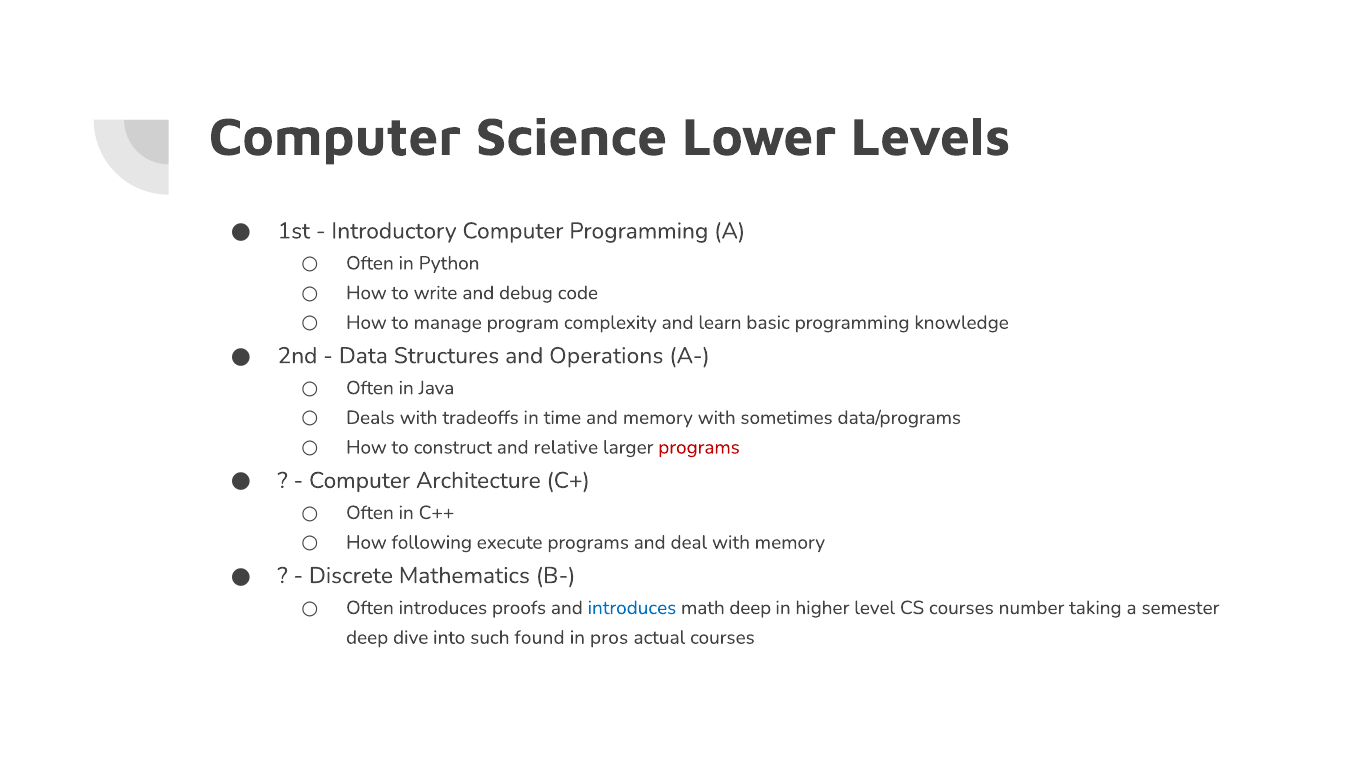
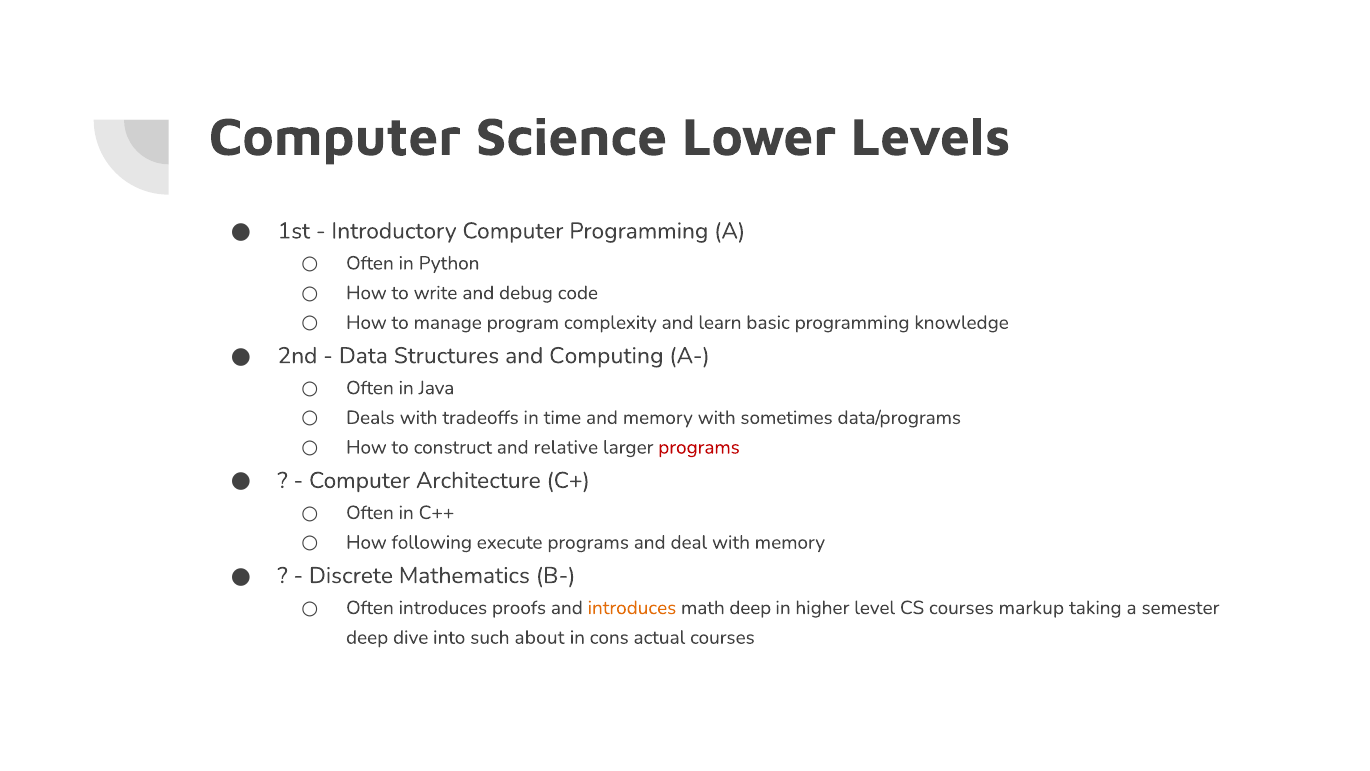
Operations: Operations -> Computing (606, 356)
introduces colour: blue -> orange (632, 608)
number: number -> markup (1031, 608)
found: found -> about (539, 637)
pros: pros -> cons (609, 637)
